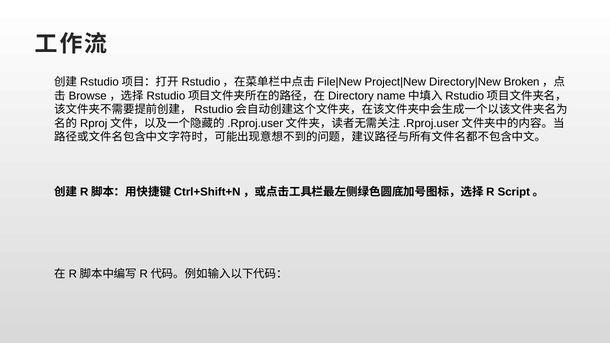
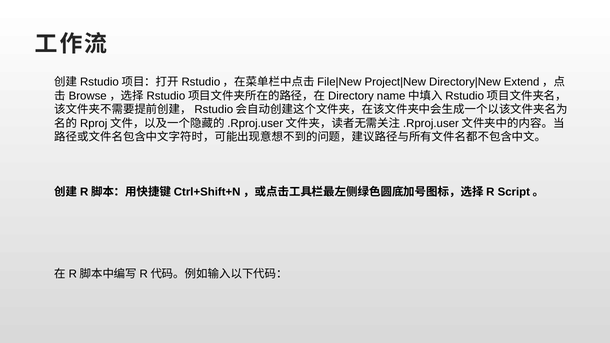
Broken: Broken -> Extend (522, 82)
